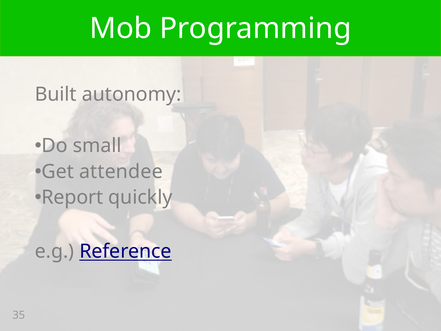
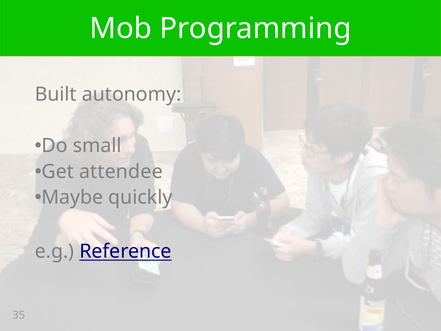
Report: Report -> Maybe (72, 197)
